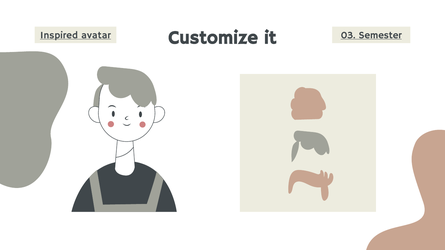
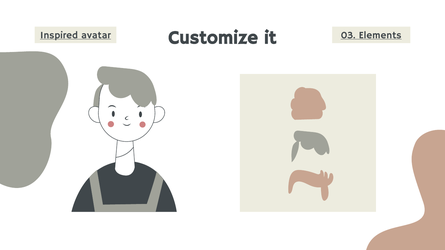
Semester: Semester -> Elements (380, 35)
